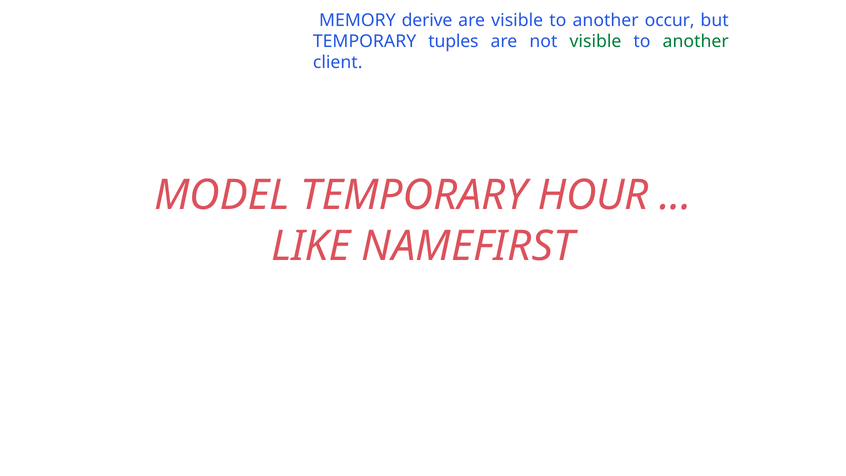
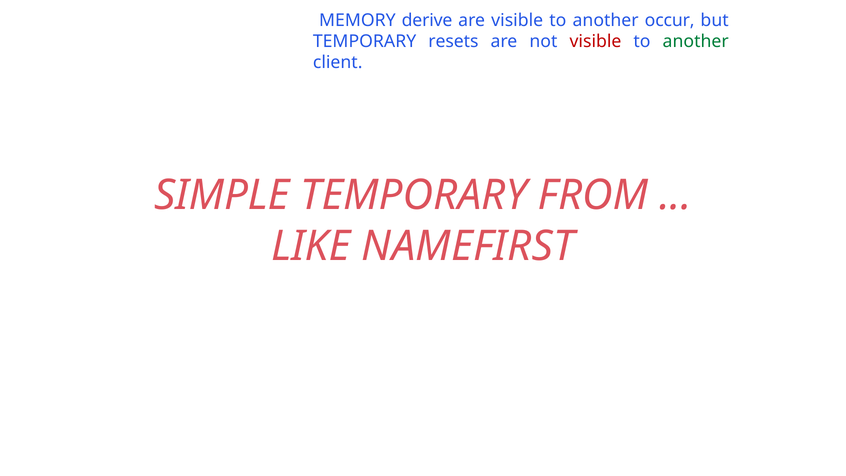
tuples: tuples -> resets (453, 41)
visible colour: green -> red (595, 41)
MODEL: MODEL -> SIMPLE (222, 195)
HOUR: HOUR -> FROM (593, 195)
